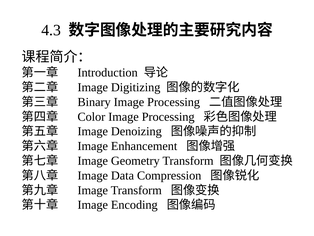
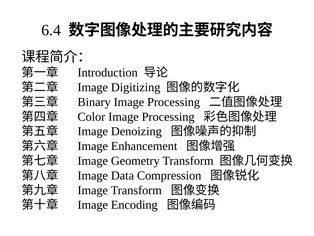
4.3: 4.3 -> 6.4 (51, 30)
